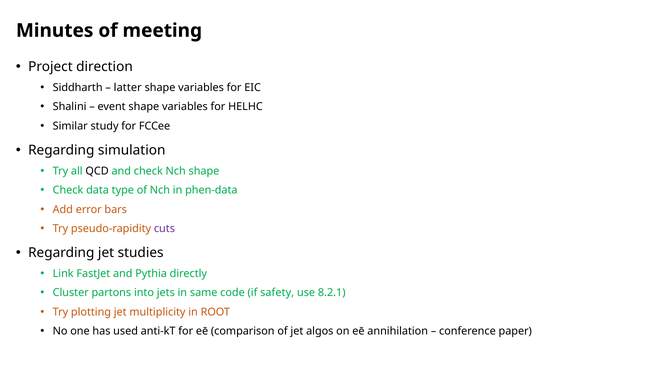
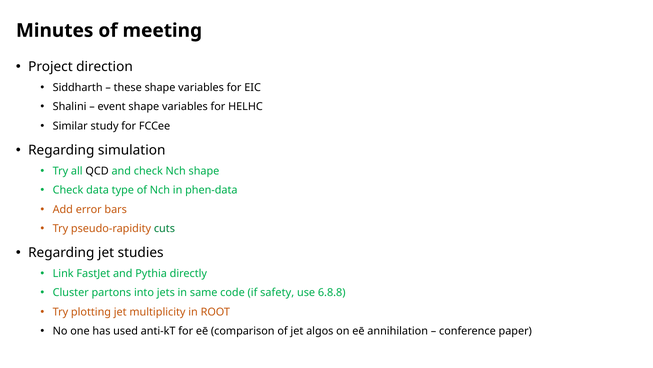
latter: latter -> these (128, 87)
cuts colour: purple -> green (164, 228)
8.2.1: 8.2.1 -> 6.8.8 (332, 292)
